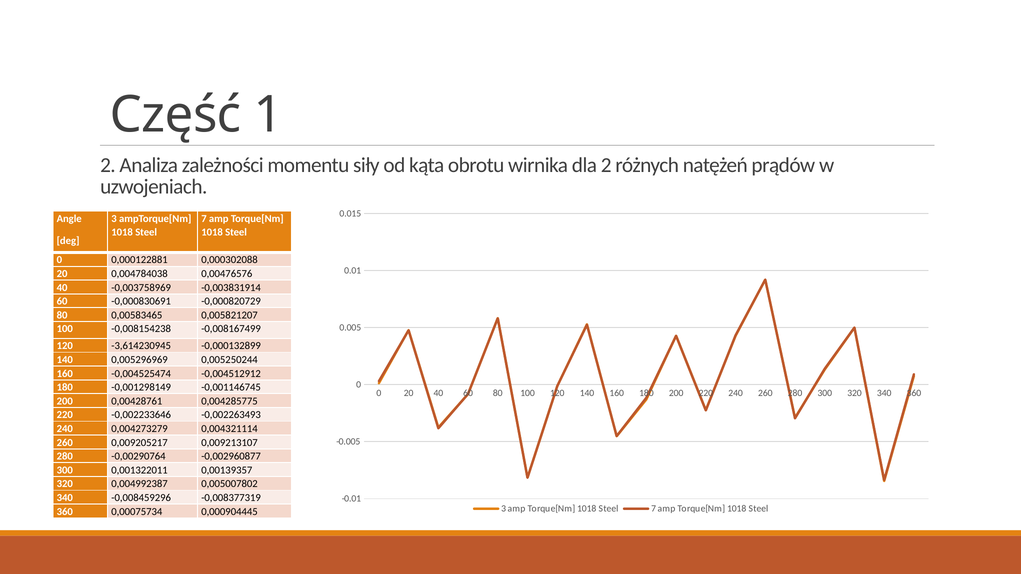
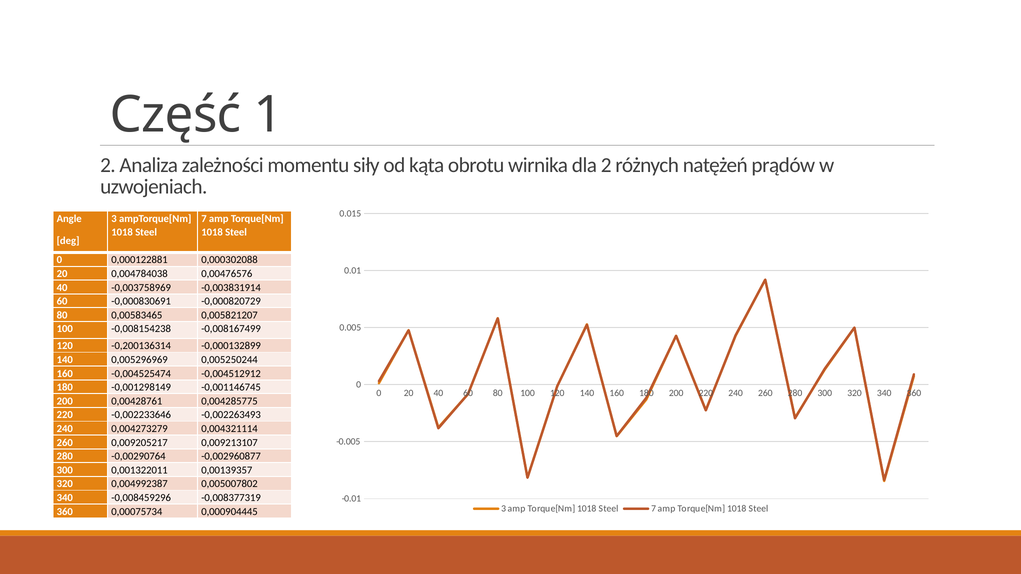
-3,614230945: -3,614230945 -> -0,200136314 (141, 346)
